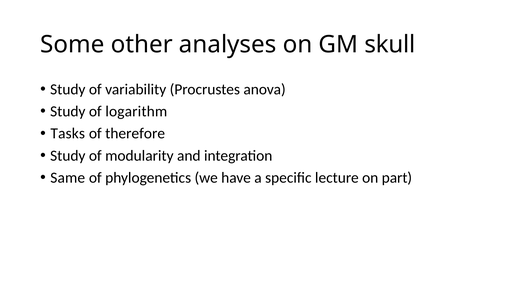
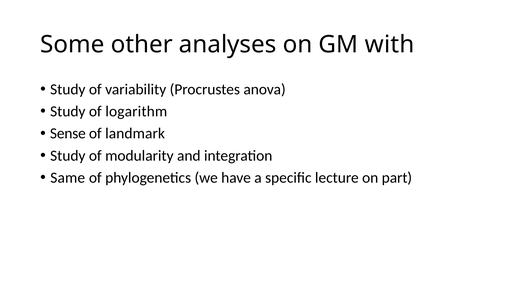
skull: skull -> with (390, 44)
Tasks: Tasks -> Sense (68, 134)
therefore: therefore -> landmark (135, 134)
